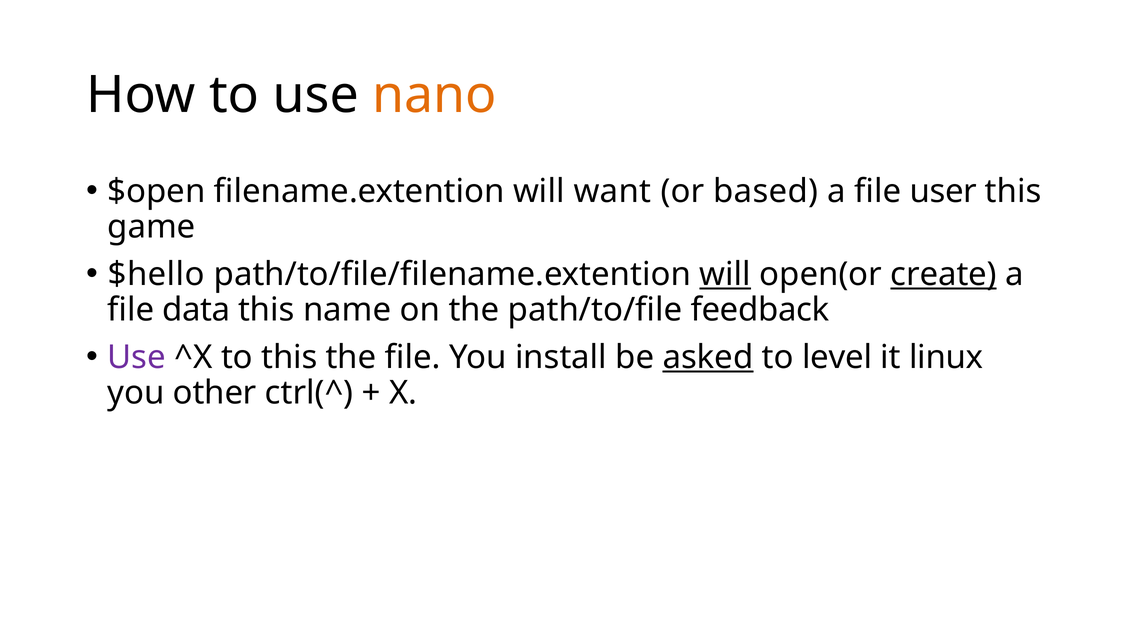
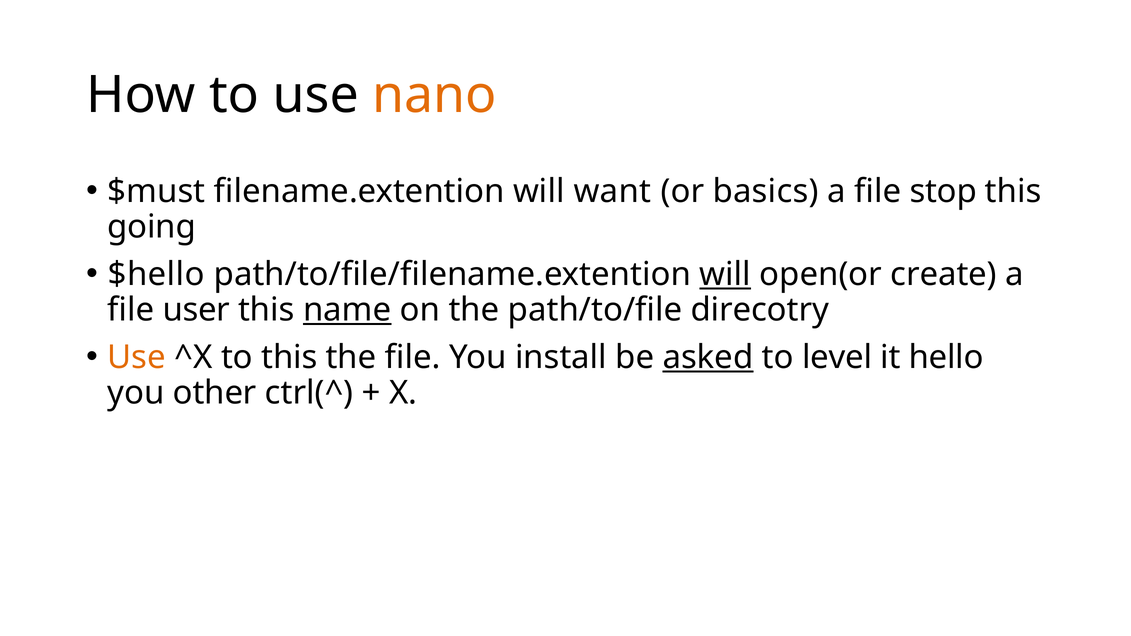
$open: $open -> $must (156, 191)
based: based -> basics (766, 191)
user: user -> stop (943, 191)
game: game -> going (152, 227)
create underline: present -> none (944, 274)
data: data -> user (196, 310)
name underline: none -> present (347, 310)
feedback: feedback -> direcotry (760, 310)
Use colour: purple -> orange (137, 357)
linux: linux -> hello (946, 357)
